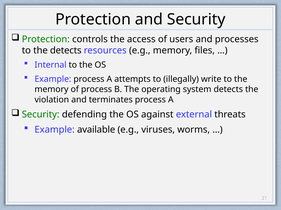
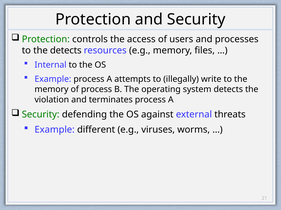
available: available -> different (96, 130)
